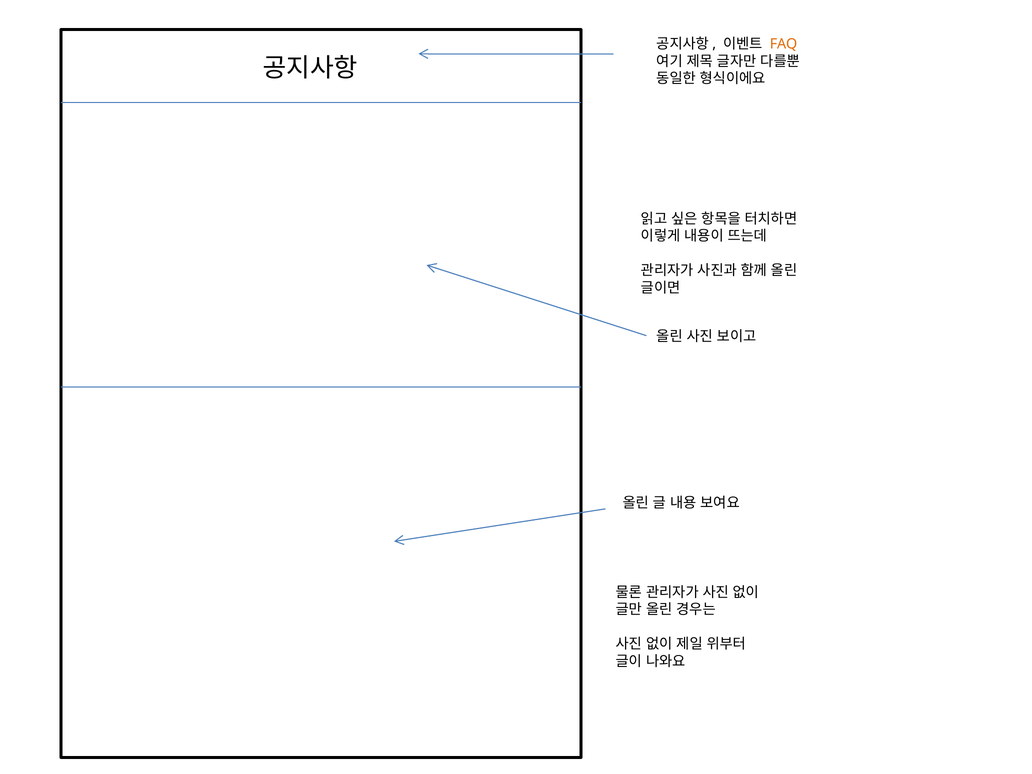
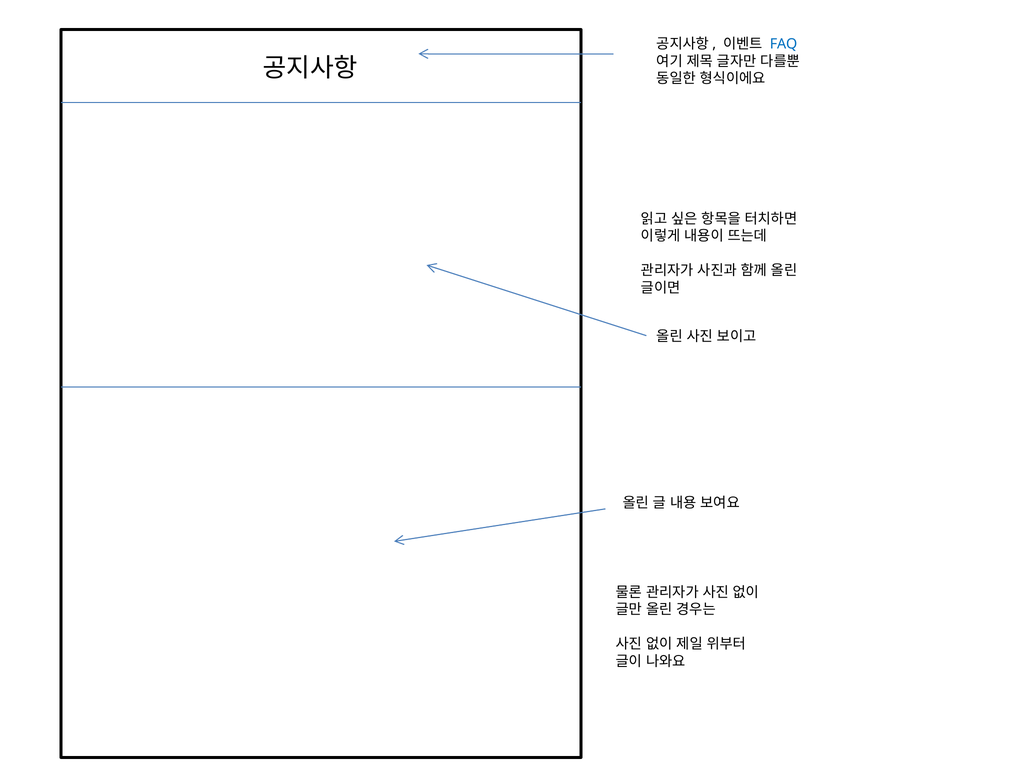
FAQ colour: orange -> blue (784, 44)
